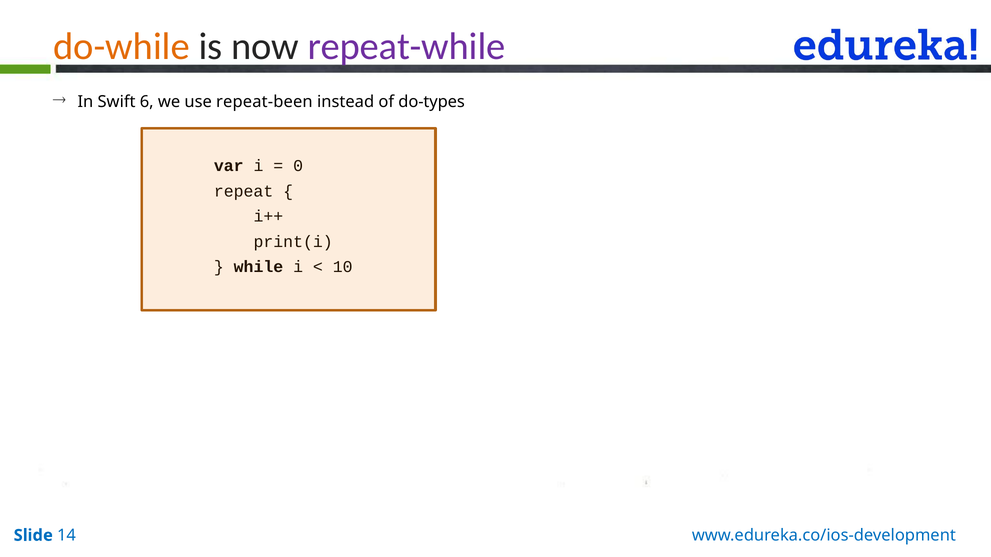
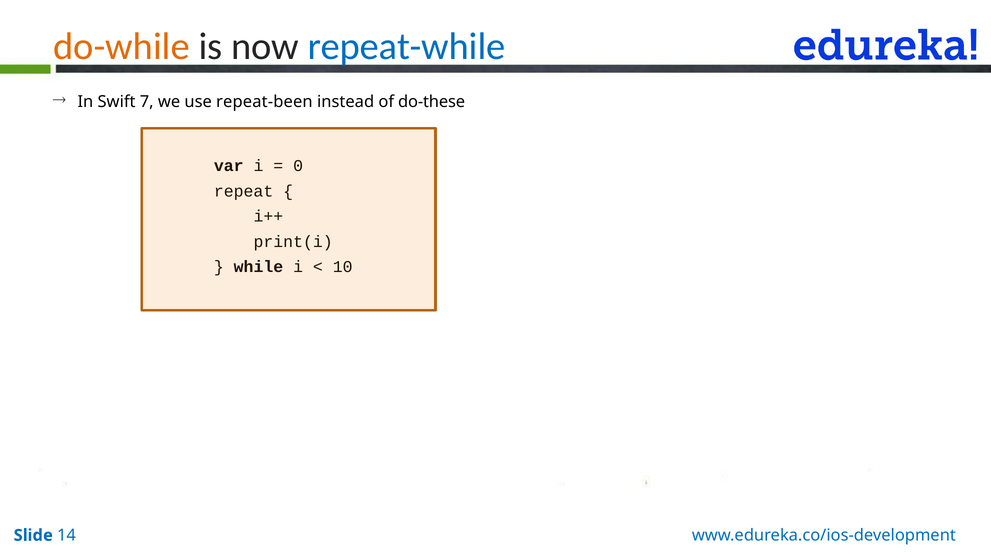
repeat-while colour: purple -> blue (406, 47)
6: 6 -> 7 (147, 102)
do-types: do-types -> do-these (432, 102)
